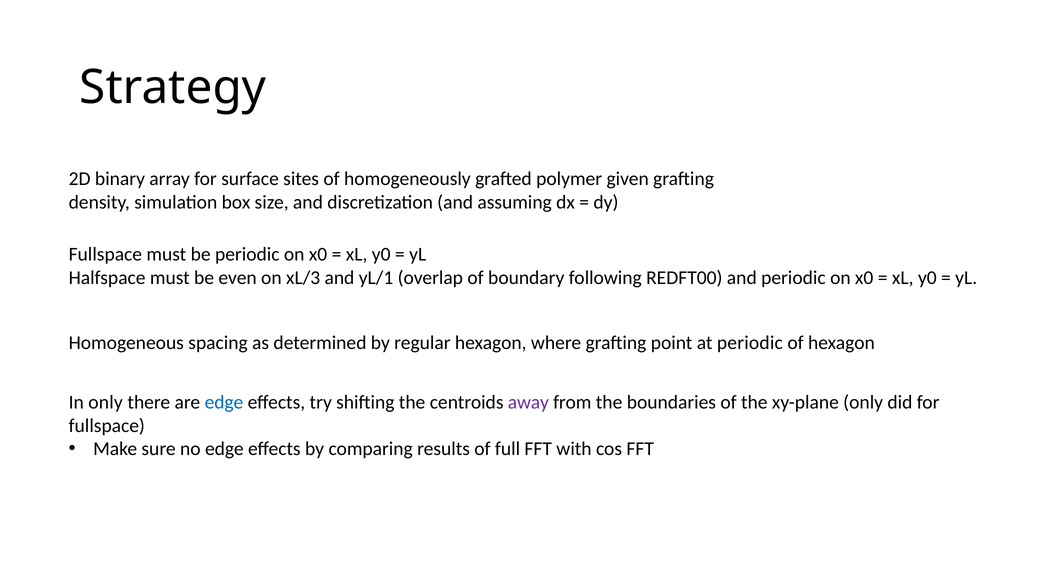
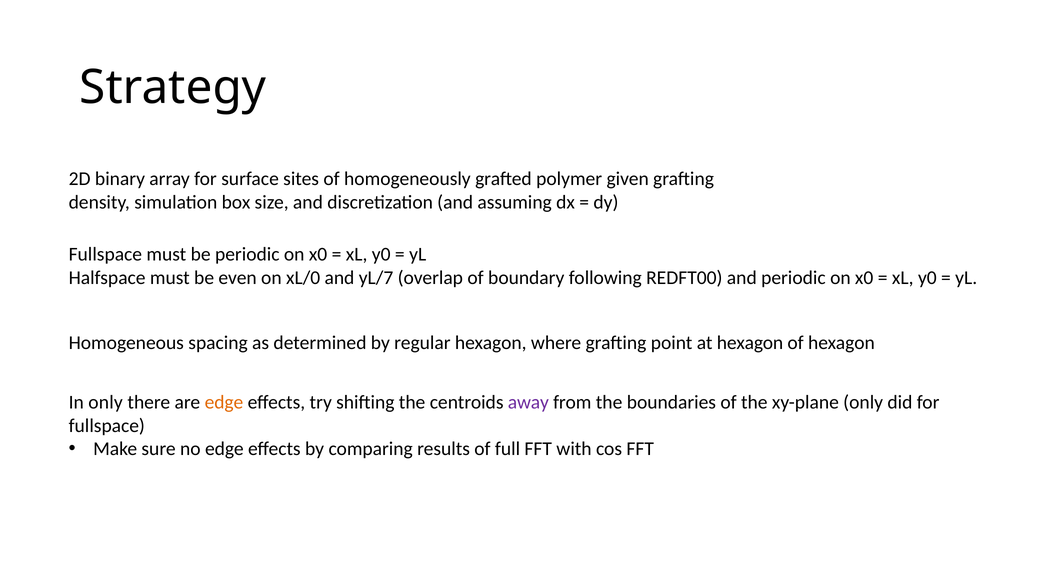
xL/3: xL/3 -> xL/0 (303, 278)
yL/1: yL/1 -> yL/7 (376, 278)
at periodic: periodic -> hexagon (750, 343)
edge colour: blue -> orange (224, 402)
